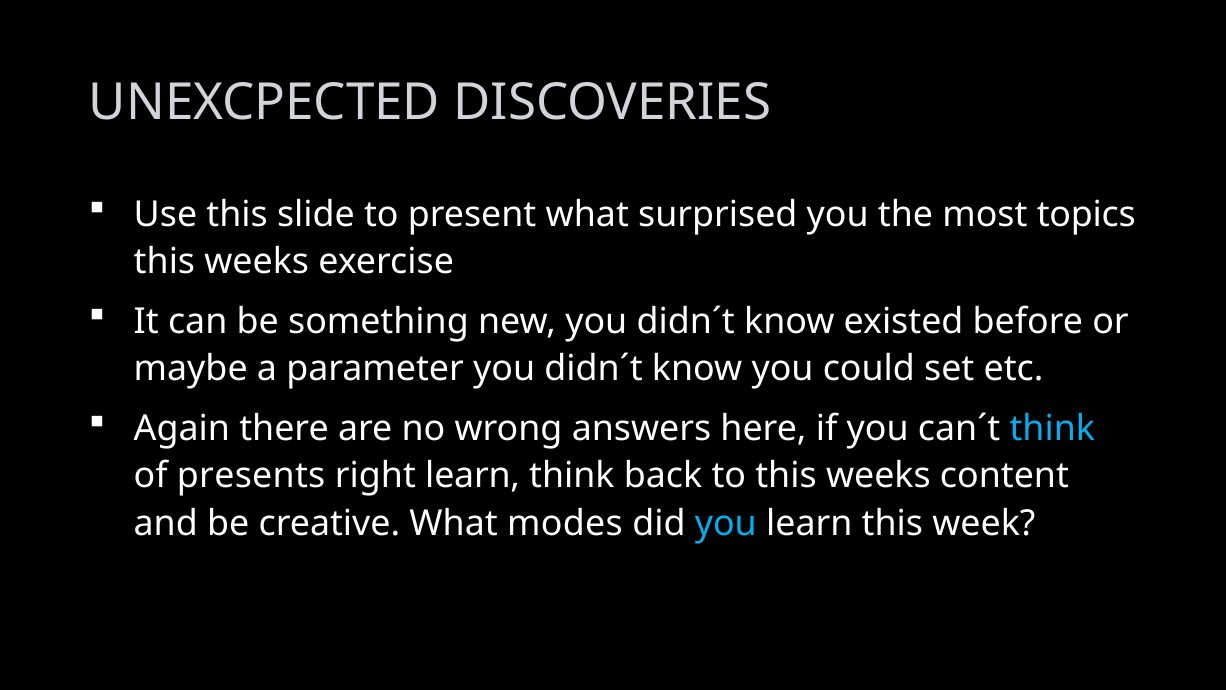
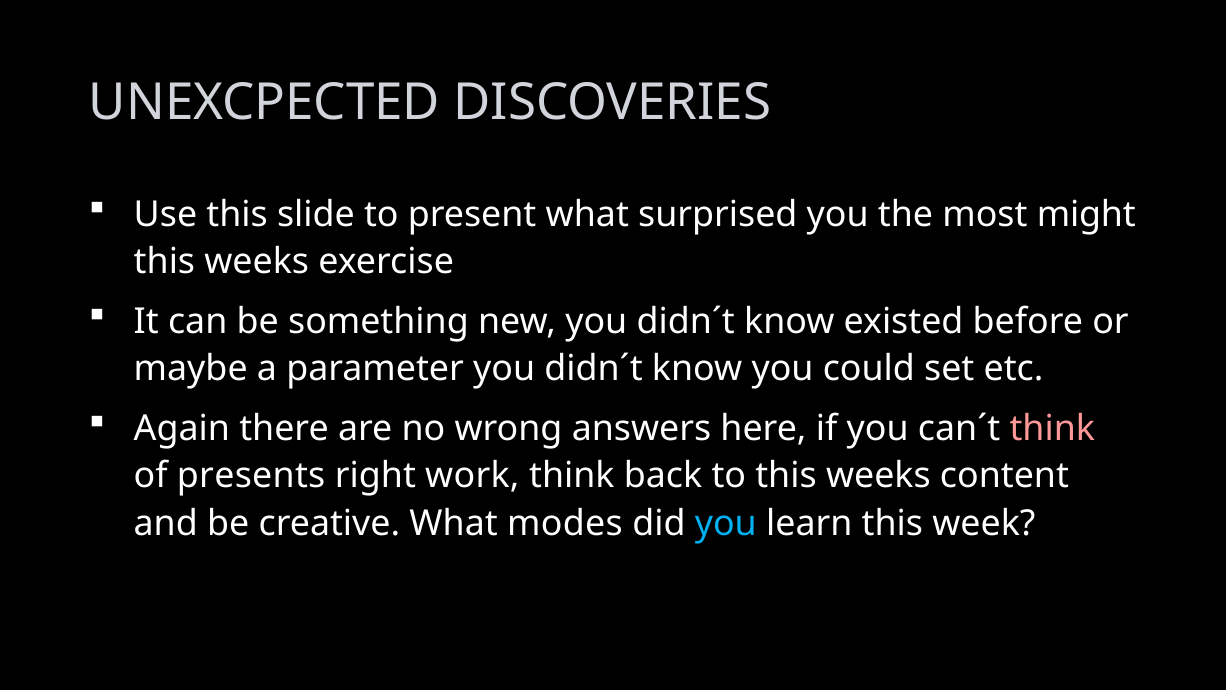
topics: topics -> might (1086, 214)
think colour: light blue -> pink (1052, 429)
right learn: learn -> work (472, 476)
